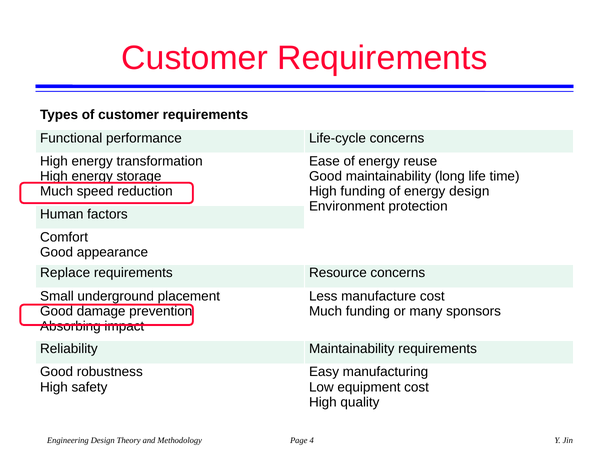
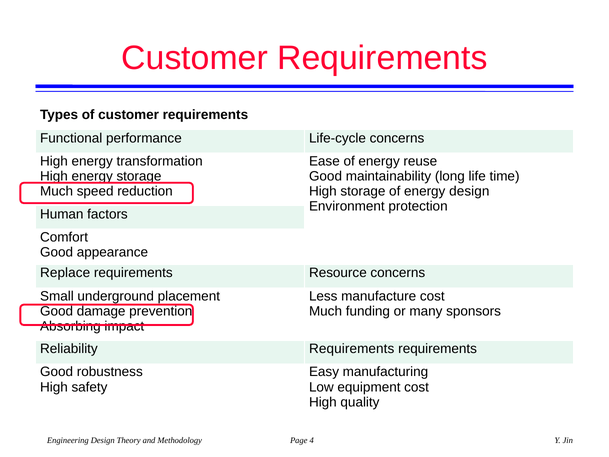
High funding: funding -> storage (363, 191)
Reliability Maintainability: Maintainability -> Requirements (352, 349)
